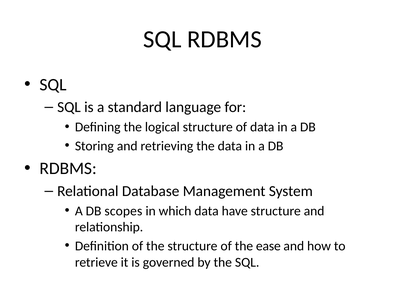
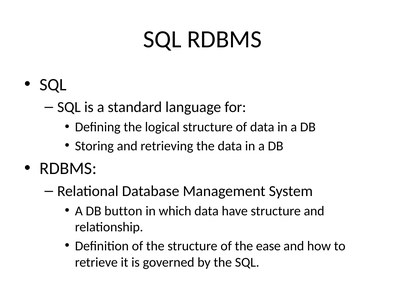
scopes: scopes -> button (123, 211)
